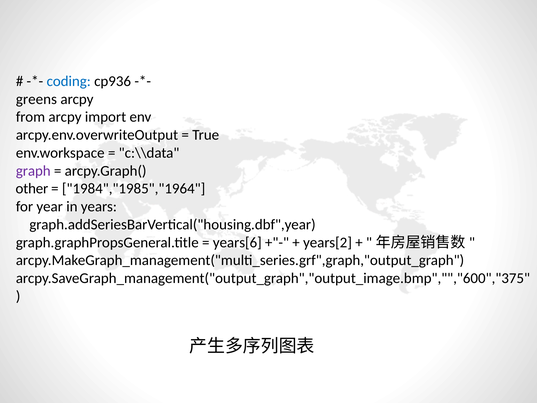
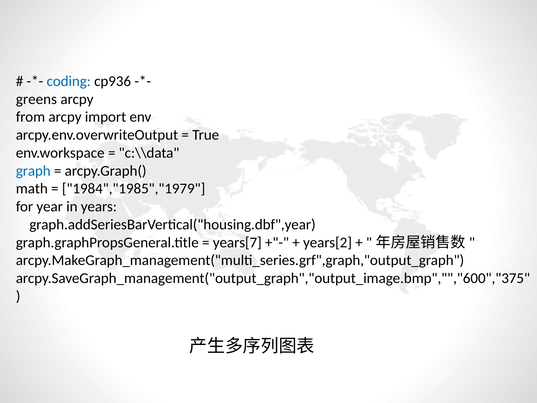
graph colour: purple -> blue (33, 171)
other: other -> math (32, 189)
1984","1985","1964: 1984","1985","1964 -> 1984","1985","1979 (134, 189)
years[6: years[6 -> years[7 (237, 242)
